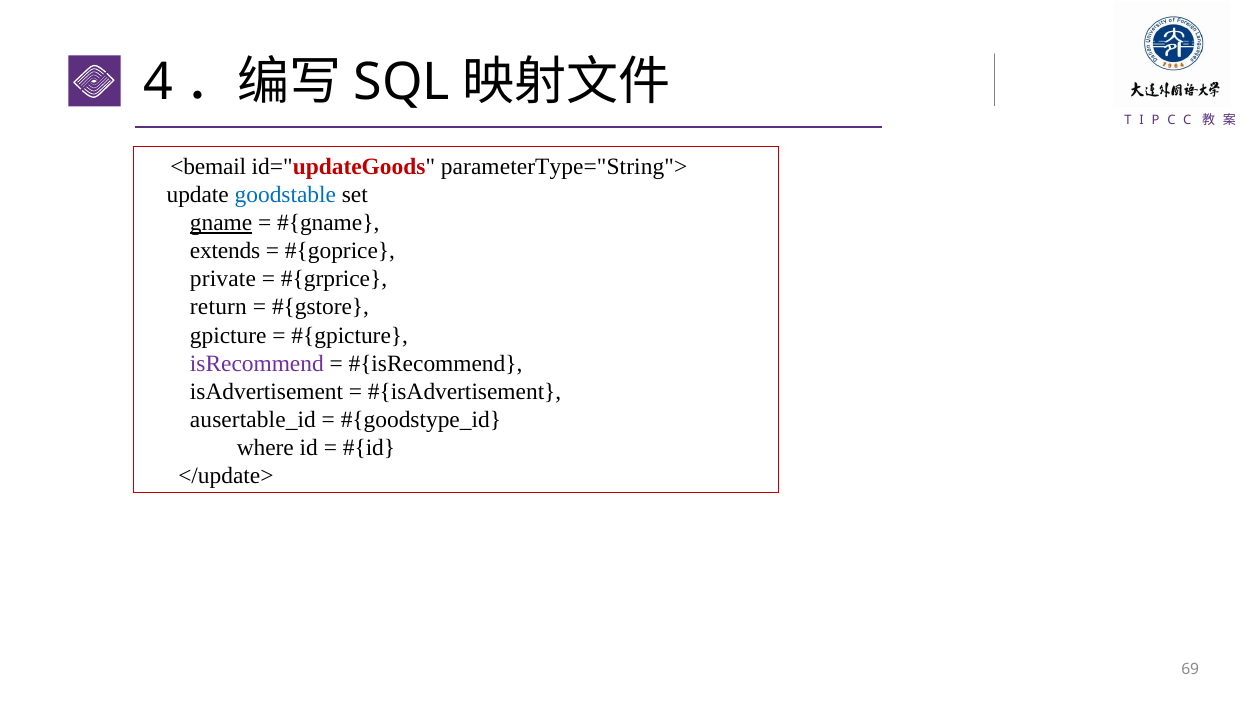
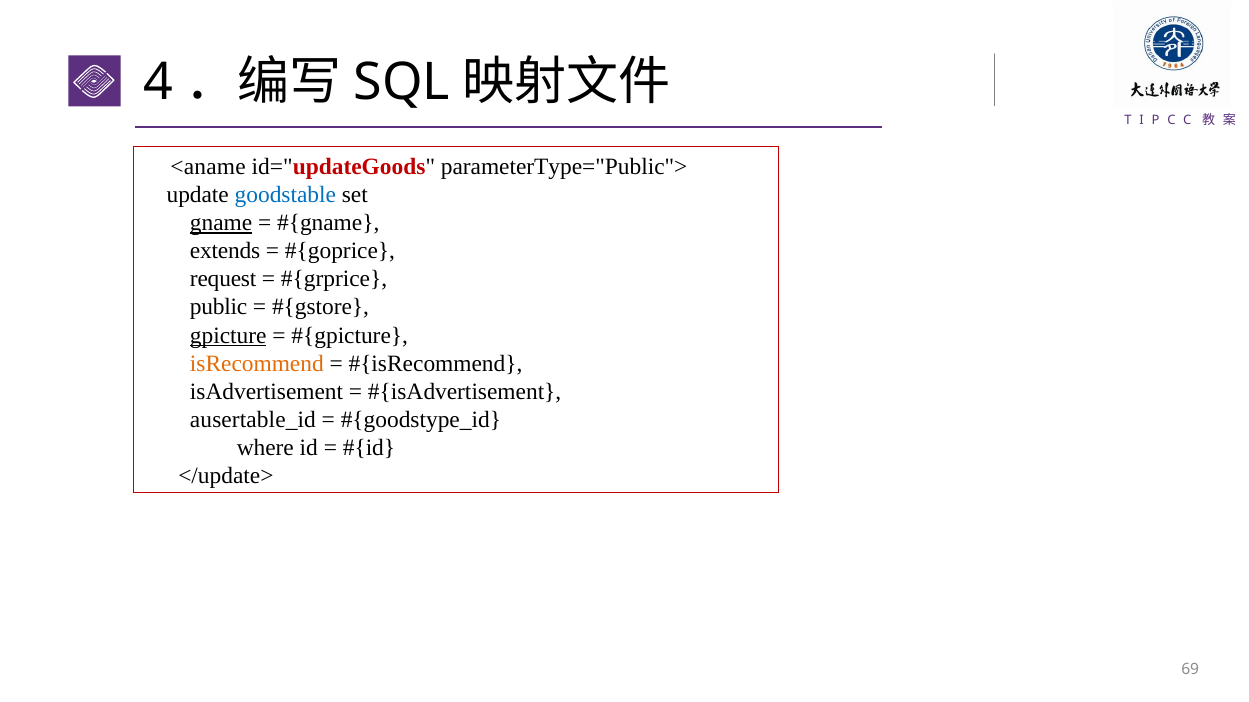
<bemail: <bemail -> <aname (208, 167)
parameterType="String">: parameterType="String"> -> parameterType="Public"> (564, 167)
private: private -> request (223, 279)
return: return -> public (219, 307)
gpicture underline: none -> present (228, 336)
isRecommend colour: purple -> orange (257, 364)
